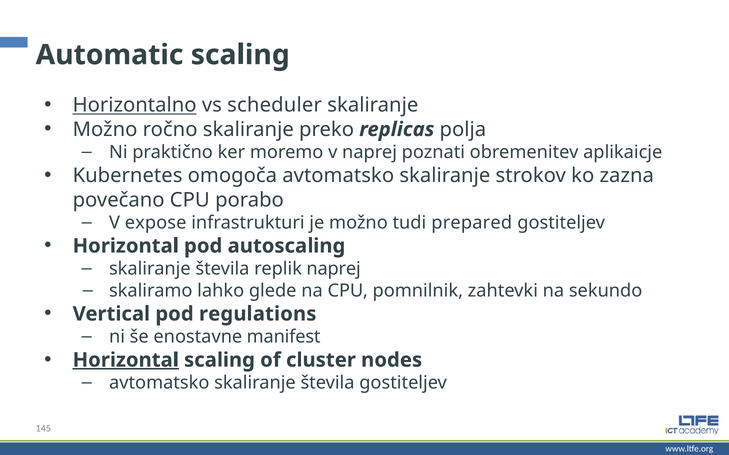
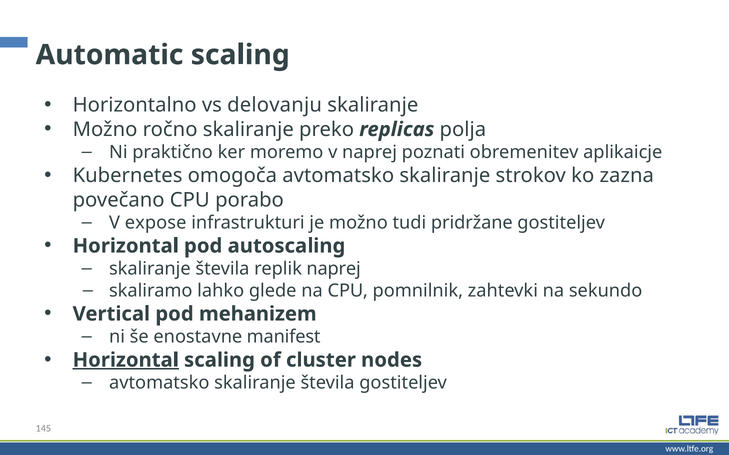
Horizontalno underline: present -> none (135, 105)
scheduler: scheduler -> delovanju (275, 105)
prepared: prepared -> pridržane (472, 223)
regulations: regulations -> mehanizem (258, 314)
